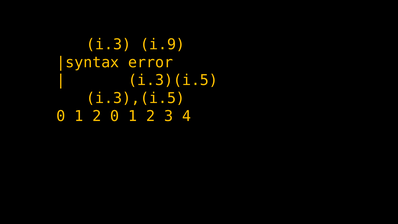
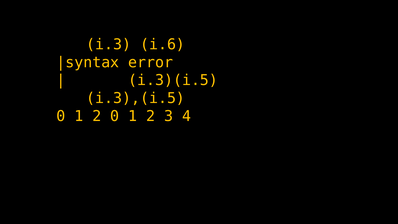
i.9: i.9 -> i.6 (163, 44)
